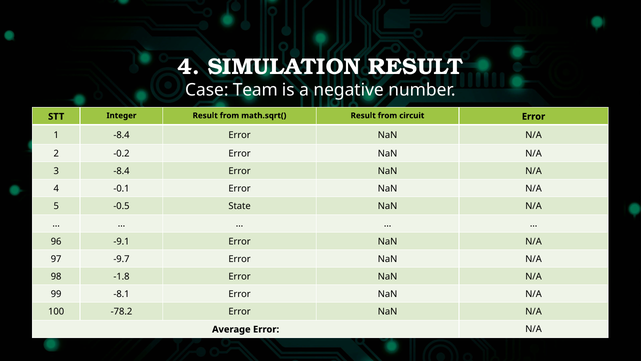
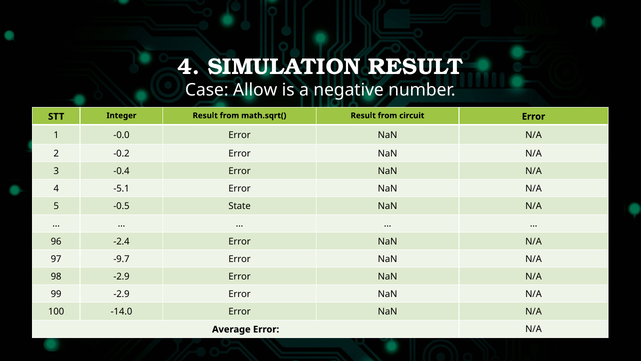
Team: Team -> Allow (255, 90)
1 -8.4: -8.4 -> -0.0 (121, 135)
3 -8.4: -8.4 -> -0.4 (121, 171)
-0.1: -0.1 -> -5.1 (121, 188)
-9.1: -9.1 -> -2.4 (121, 241)
98 -1.8: -1.8 -> -2.9 (121, 276)
99 -8.1: -8.1 -> -2.9 (121, 294)
-78.2: -78.2 -> -14.0 (121, 311)
